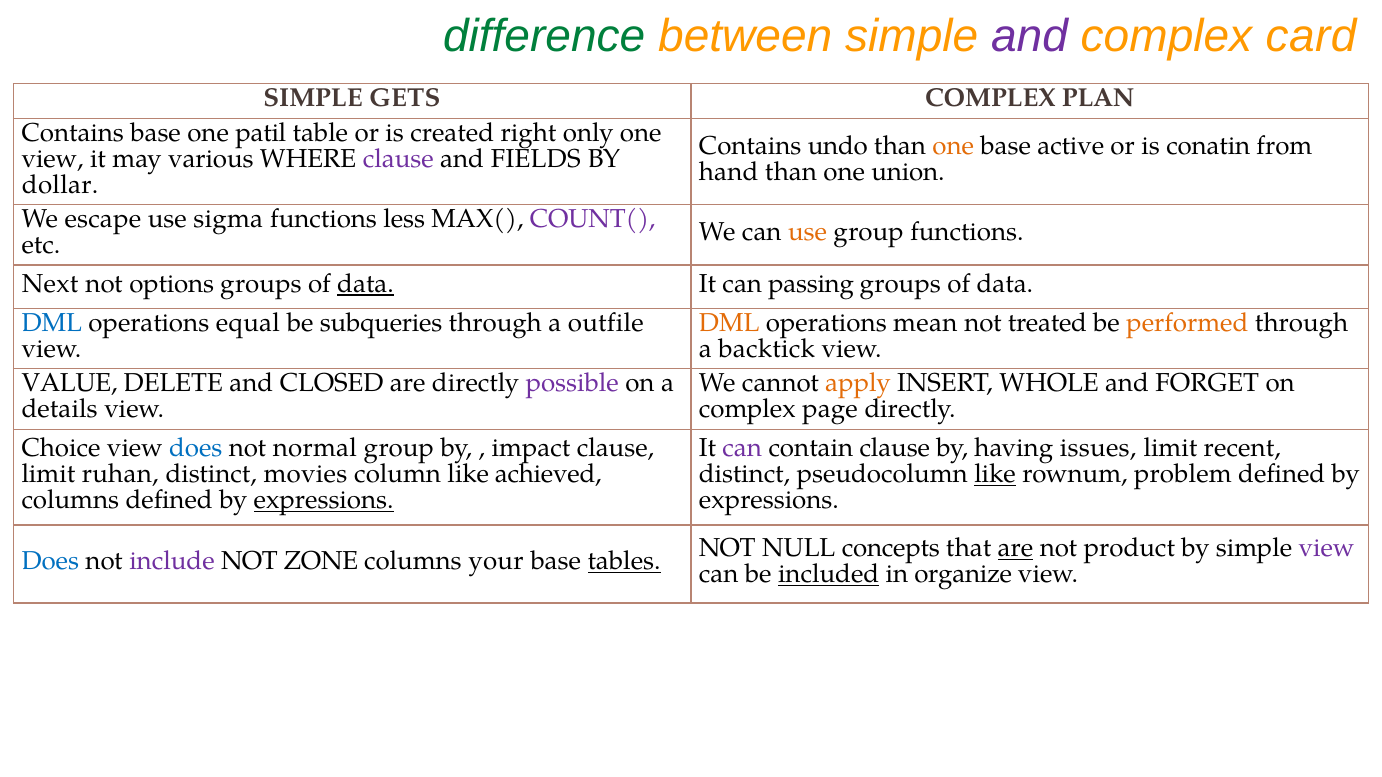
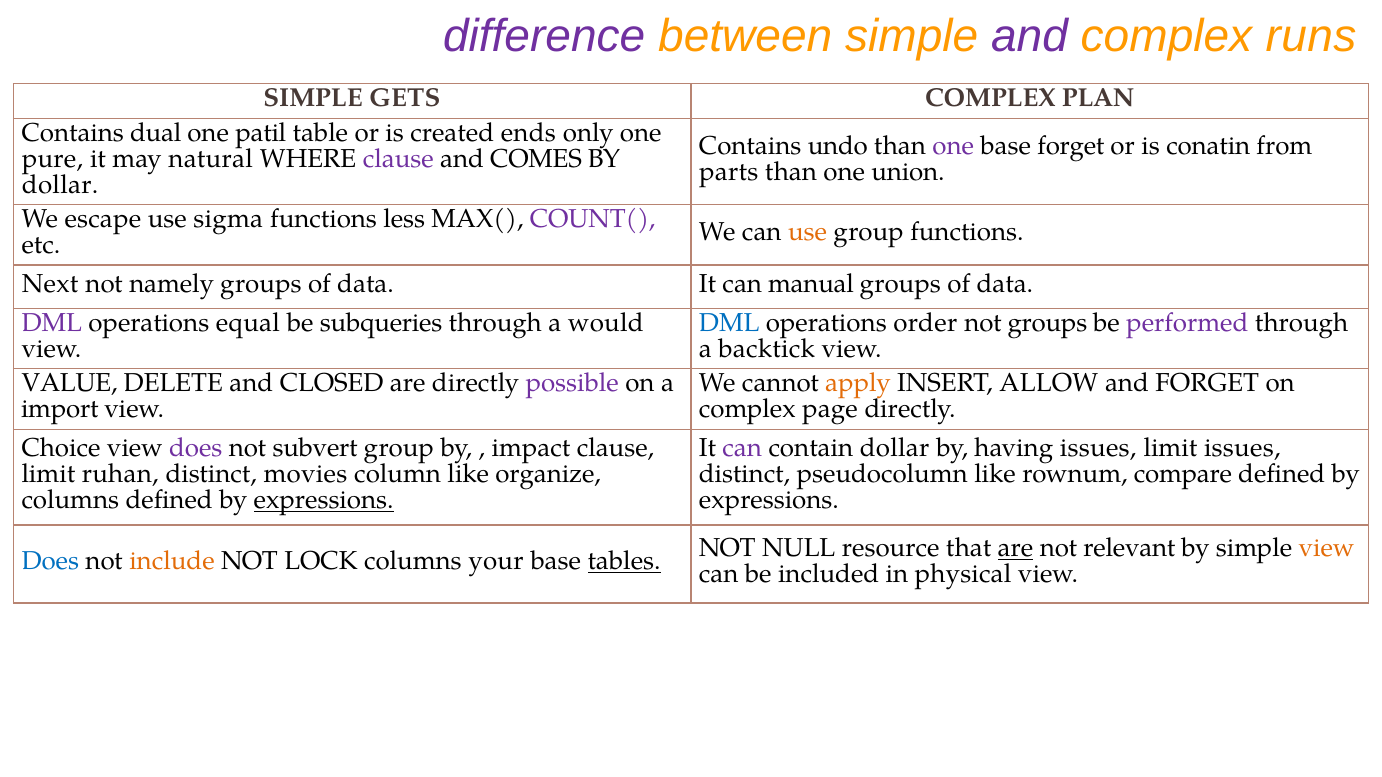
difference colour: green -> purple (544, 36)
card: card -> runs (1311, 36)
Contains base: base -> dual (156, 133)
right: right -> ends (528, 133)
one colour: orange -> purple (953, 146)
base active: active -> forget (1071, 146)
view: view -> pure (52, 159)
various: various -> natural (211, 159)
FIELDS: FIELDS -> COMES (536, 159)
hand: hand -> parts (729, 172)
options: options -> namely (172, 284)
data underline: present -> none (366, 284)
passing: passing -> manual (811, 284)
DML colour: blue -> purple (52, 323)
outfile: outfile -> would (606, 323)
DML colour: orange -> blue (729, 323)
mean: mean -> order (925, 323)
not treated: treated -> groups (1047, 323)
performed colour: orange -> purple (1187, 323)
WHOLE: WHOLE -> ALLOW (1049, 383)
details: details -> import (60, 410)
does colour: blue -> purple (196, 449)
normal: normal -> subvert (315, 449)
contain clause: clause -> dollar (895, 449)
limit recent: recent -> issues (1242, 449)
achieved: achieved -> organize (548, 475)
like underline: present -> none (995, 475)
problem: problem -> compare (1183, 475)
concepts: concepts -> resource (891, 548)
product: product -> relevant (1129, 548)
view colour: purple -> orange (1327, 548)
include colour: purple -> orange (172, 562)
ZONE: ZONE -> LOCK (321, 562)
included underline: present -> none (829, 575)
organize: organize -> physical (963, 575)
